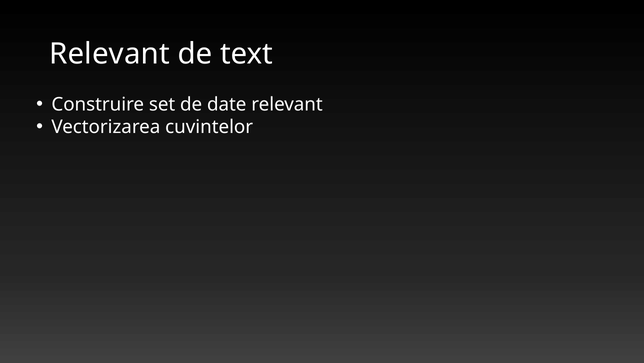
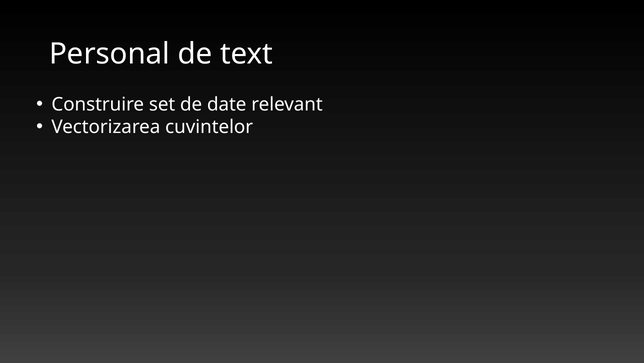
Relevant: Relevant -> Personal (110, 54)
